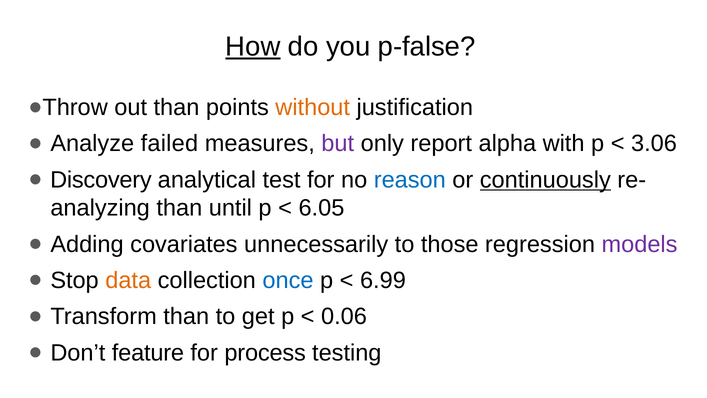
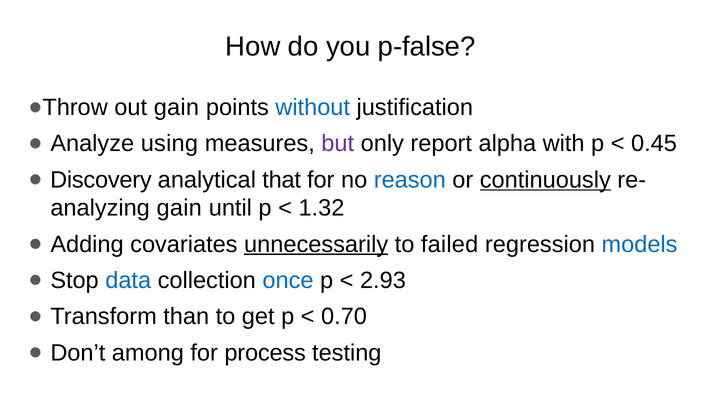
How underline: present -> none (253, 47)
out than: than -> gain (176, 107)
without colour: orange -> blue (313, 107)
failed: failed -> using (169, 144)
3.06: 3.06 -> 0.45 (654, 144)
test: test -> that (282, 180)
than: than -> gain (179, 208)
6.05: 6.05 -> 1.32 (321, 208)
unnecessarily underline: none -> present (316, 244)
those: those -> failed (450, 244)
models colour: purple -> blue (640, 244)
data colour: orange -> blue (128, 280)
6.99: 6.99 -> 2.93 (383, 280)
0.06: 0.06 -> 0.70 (344, 316)
feature: feature -> among (148, 353)
